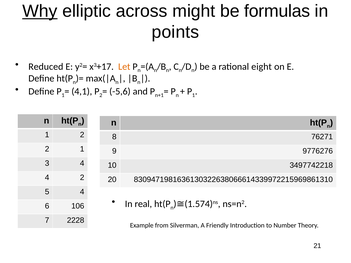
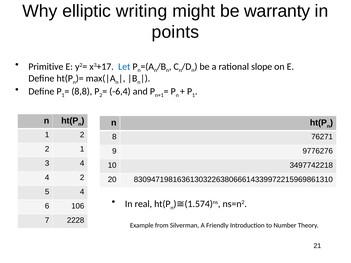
Why underline: present -> none (40, 11)
across: across -> writing (142, 11)
formulas: formulas -> warranty (277, 11)
Reduced: Reduced -> Primitive (46, 67)
Let colour: orange -> blue (124, 67)
eight: eight -> slope (262, 67)
4,1: 4,1 -> 8,8 (82, 92)
-5,6: -5,6 -> -6,4 (120, 92)
